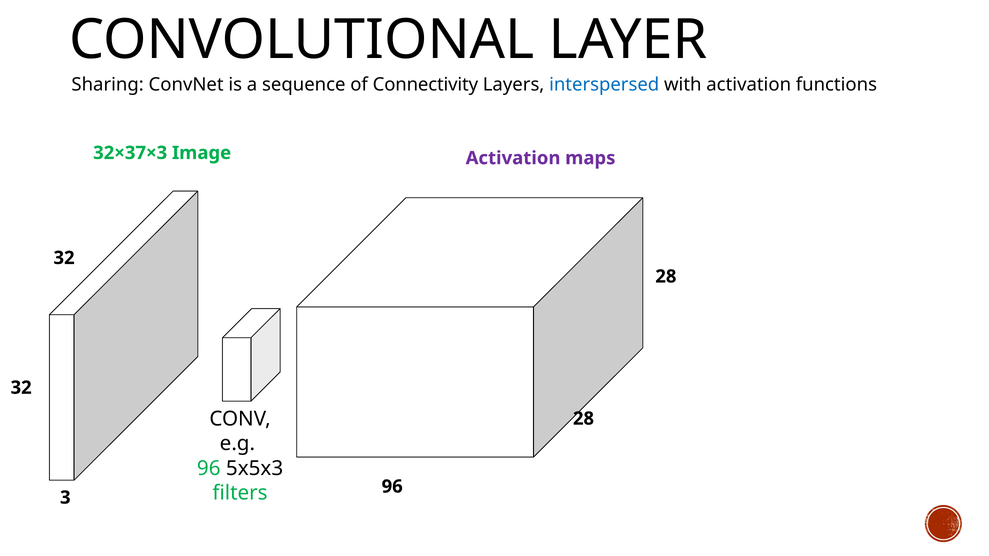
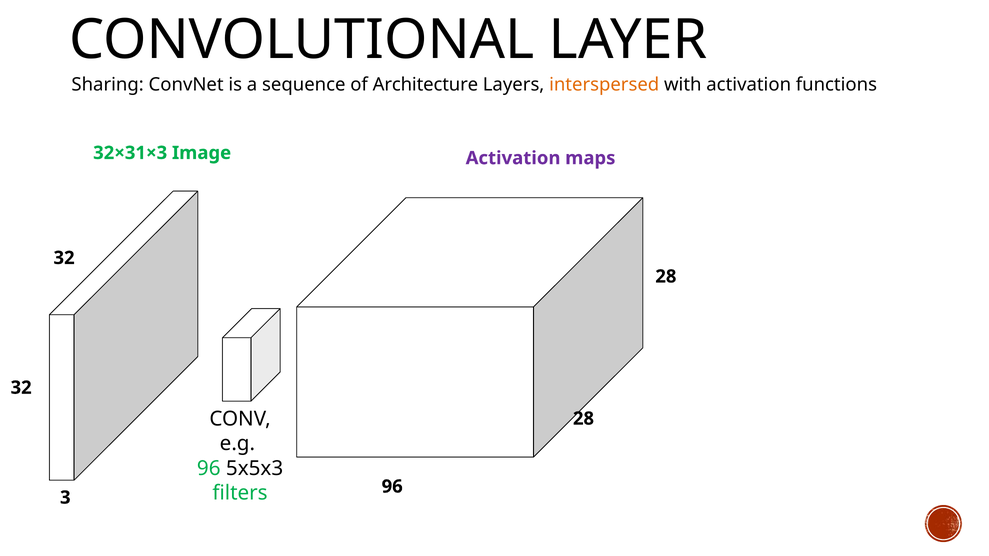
Connectivity: Connectivity -> Architecture (425, 85)
interspersed colour: blue -> orange (604, 85)
32×37×3: 32×37×3 -> 32×31×3 (130, 153)
